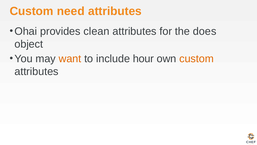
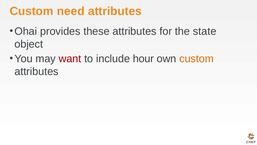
clean: clean -> these (97, 31)
does: does -> state (205, 31)
want colour: orange -> red (70, 59)
